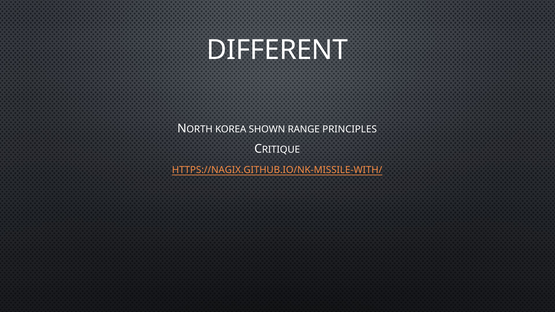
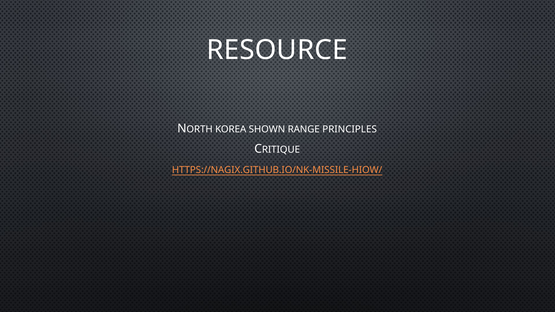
DIFFERENT: DIFFERENT -> RESOURCE (277, 50)
HTTPS://NAGIX.GITHUB.IO/NK-MISSILE-WITH/: HTTPS://NAGIX.GITHUB.IO/NK-MISSILE-WITH/ -> HTTPS://NAGIX.GITHUB.IO/NK-MISSILE-HIOW/ (277, 170)
